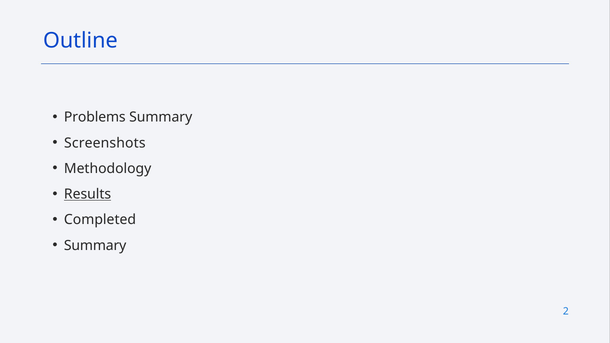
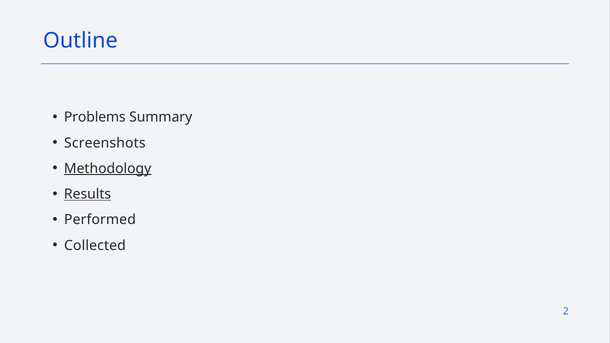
Methodology underline: none -> present (108, 169)
Completed: Completed -> Performed (100, 220)
Summary: Summary -> Collected (95, 246)
